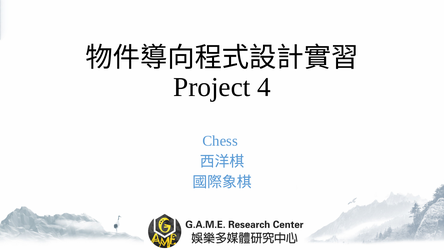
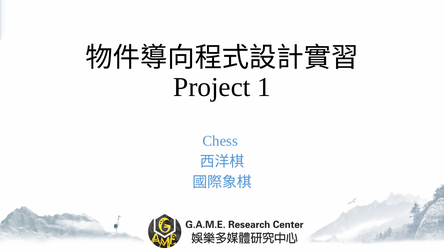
4: 4 -> 1 (264, 87)
